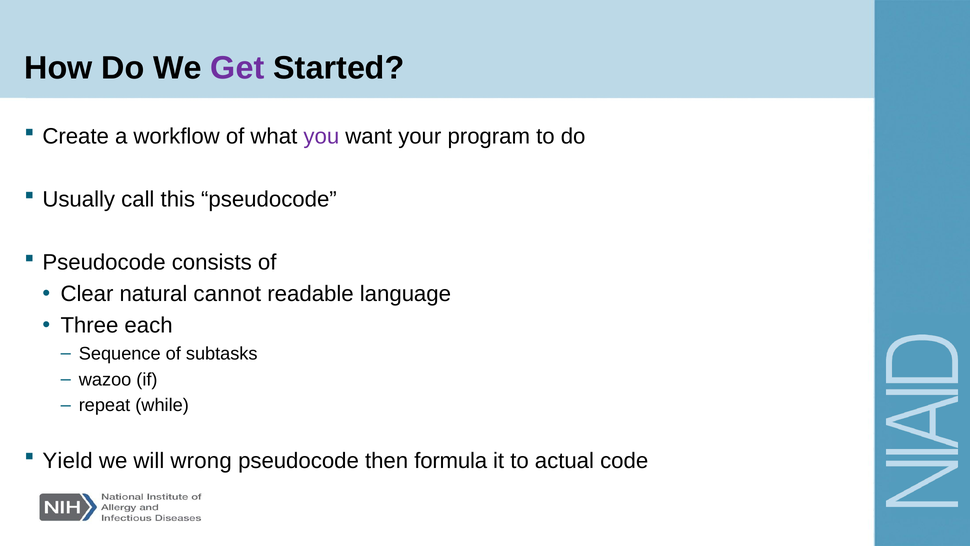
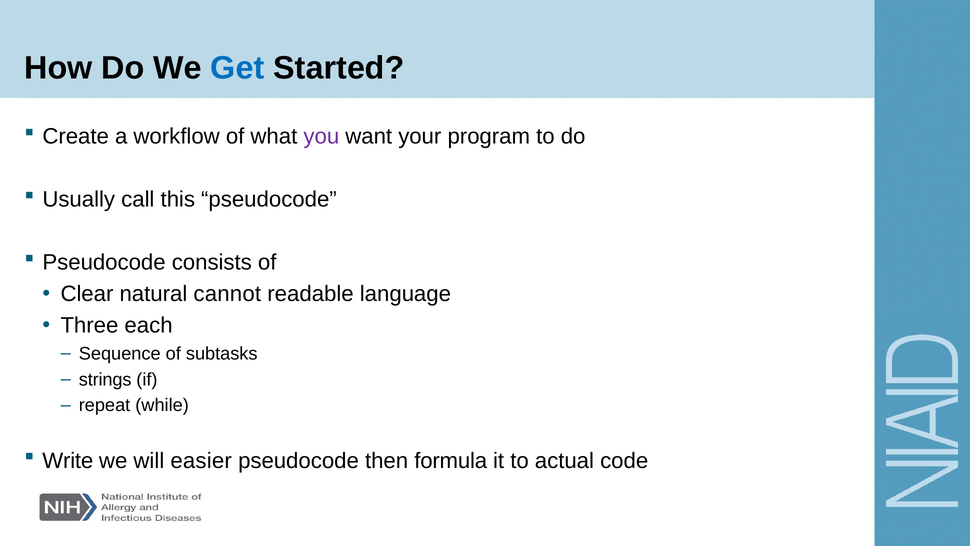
Get colour: purple -> blue (237, 68)
wazoo: wazoo -> strings (105, 379)
Yield: Yield -> Write (68, 460)
wrong: wrong -> easier (201, 460)
